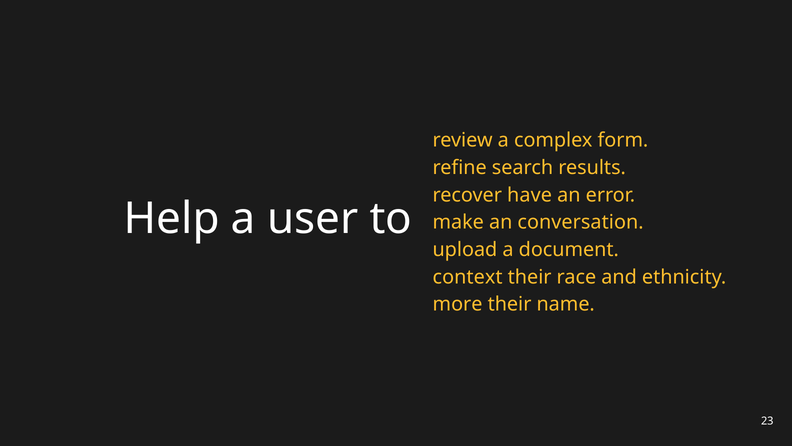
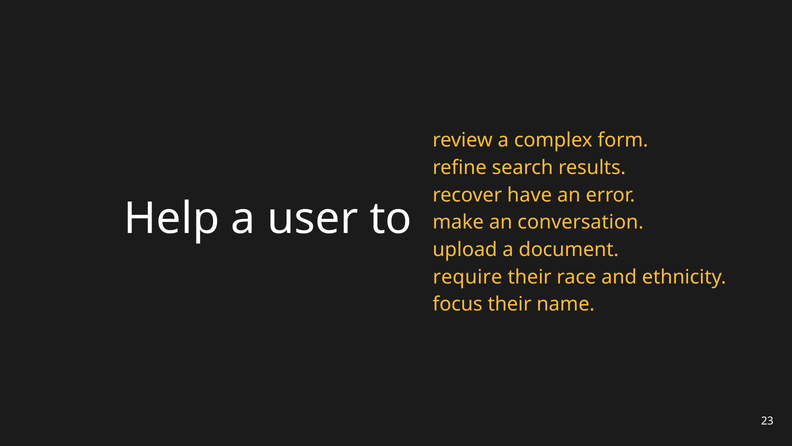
context: context -> require (468, 277)
more: more -> focus (458, 304)
